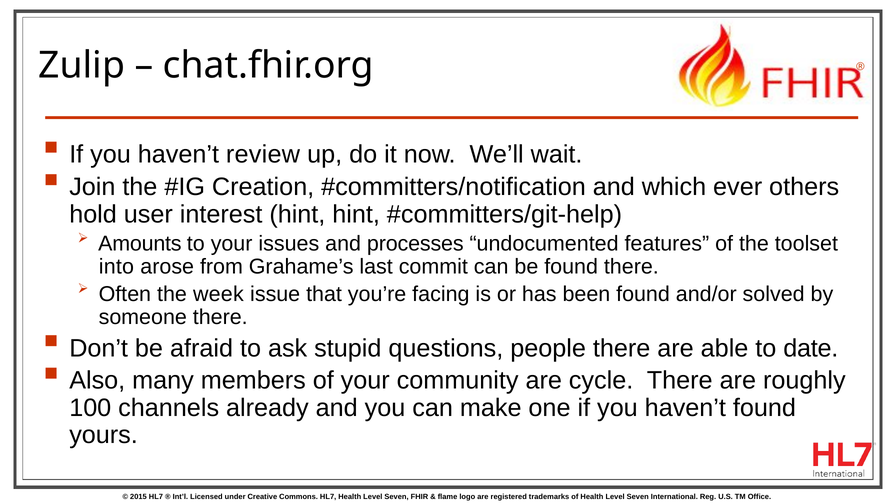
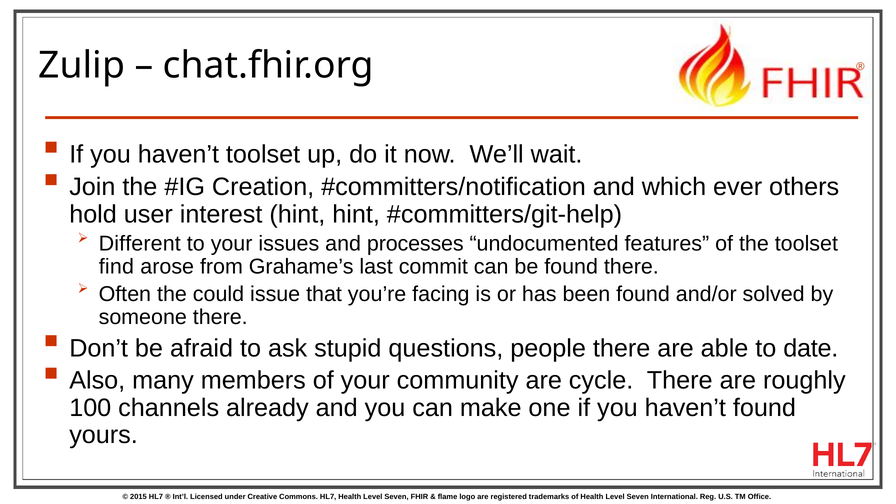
haven’t review: review -> toolset (263, 155)
Amounts: Amounts -> Different (140, 243)
into: into -> find (116, 267)
week: week -> could (218, 294)
